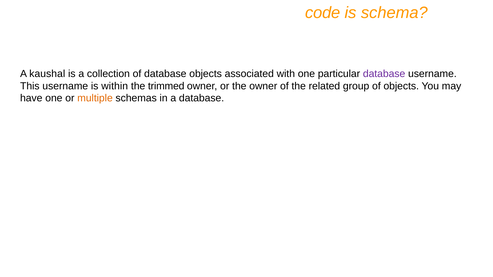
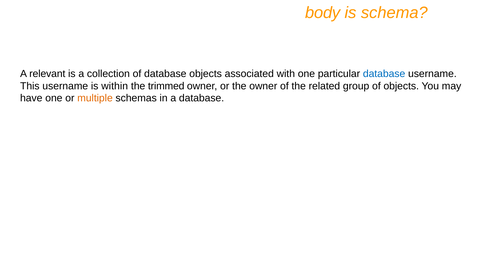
code: code -> body (323, 13)
kaushal: kaushal -> relevant (47, 74)
database colour: purple -> blue (384, 74)
